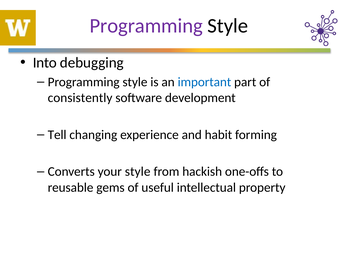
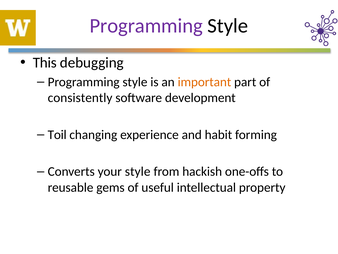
Into: Into -> This (45, 62)
important colour: blue -> orange (204, 82)
Tell: Tell -> Toil (57, 134)
